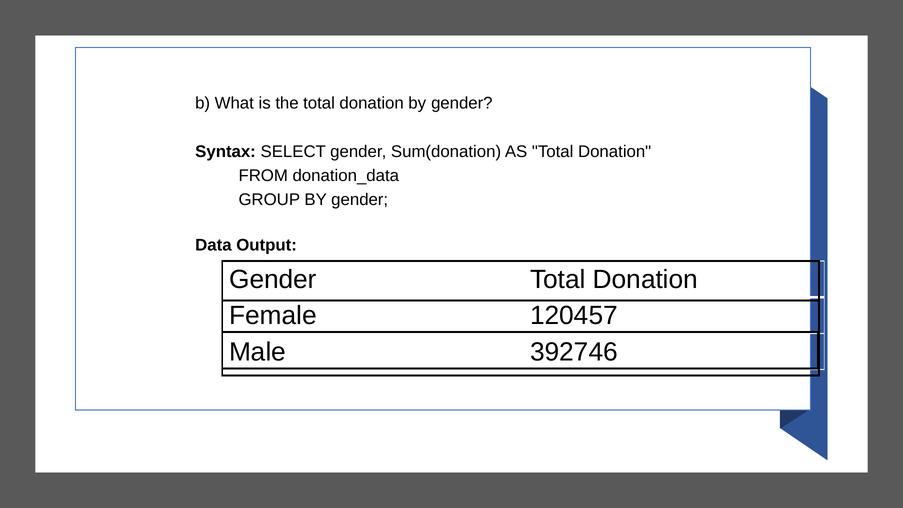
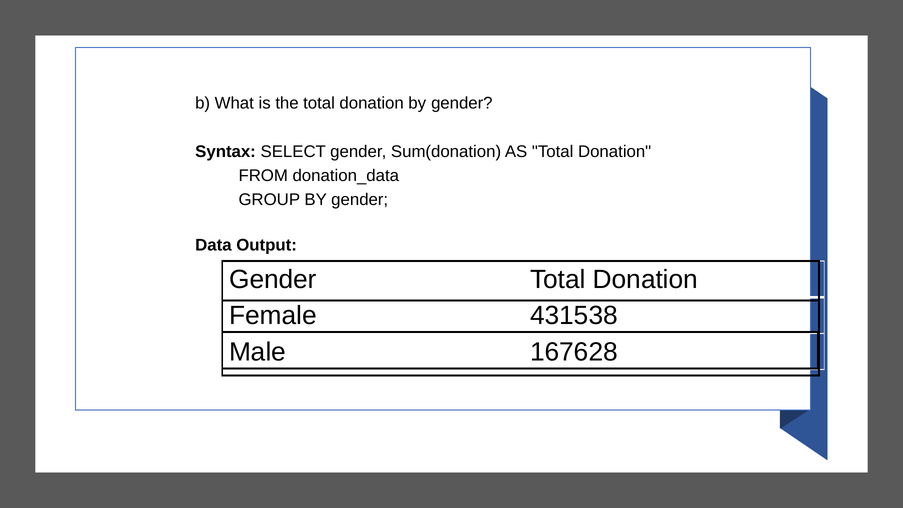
120457: 120457 -> 431538 (574, 316)
392746: 392746 -> 167628 (574, 352)
